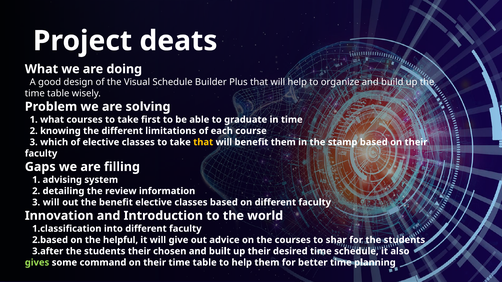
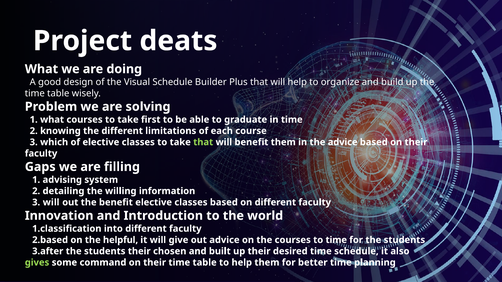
that colour: yellow -> light green (203, 142)
the stamp: stamp -> advice (343, 142)
review: review -> willing (121, 191)
to shar: shar -> time (336, 240)
